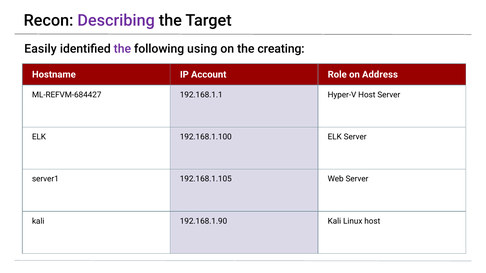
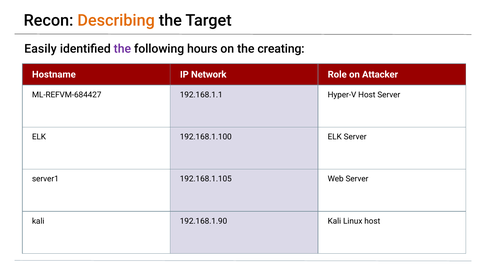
Describing colour: purple -> orange (116, 21)
using: using -> hours (202, 49)
Account: Account -> Network (209, 75)
Address: Address -> Attacker (380, 75)
